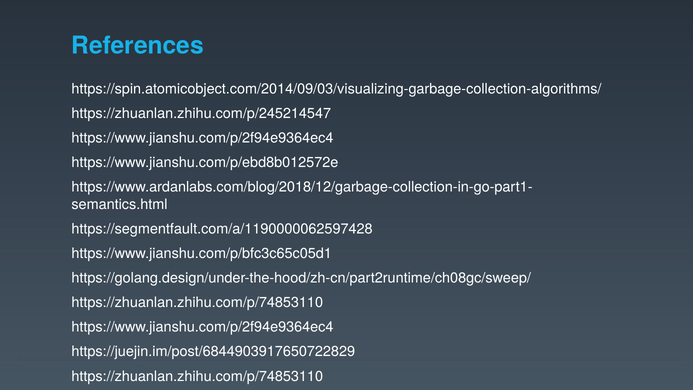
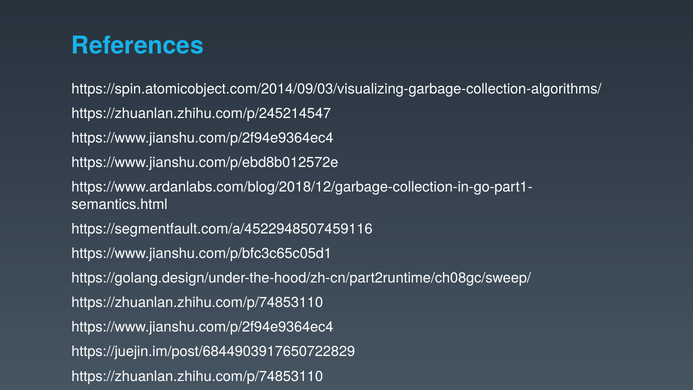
https://segmentfault.com/a/1190000062597428: https://segmentfault.com/a/1190000062597428 -> https://segmentfault.com/a/4522948507459116 (222, 229)
